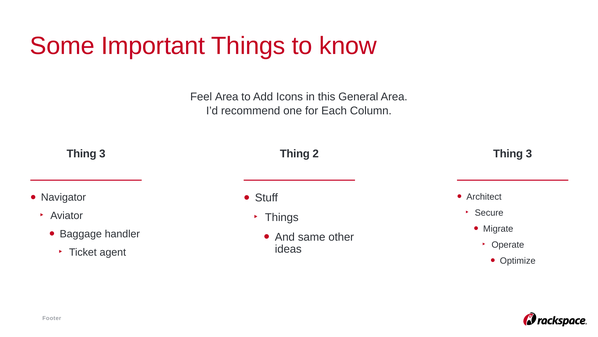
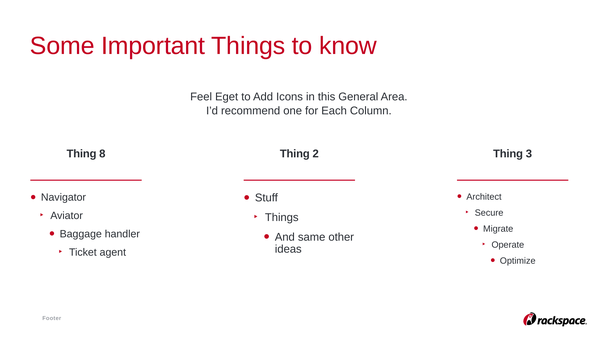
Feel Area: Area -> Eget (227, 97)
3: 3 -> 8 (102, 153)
